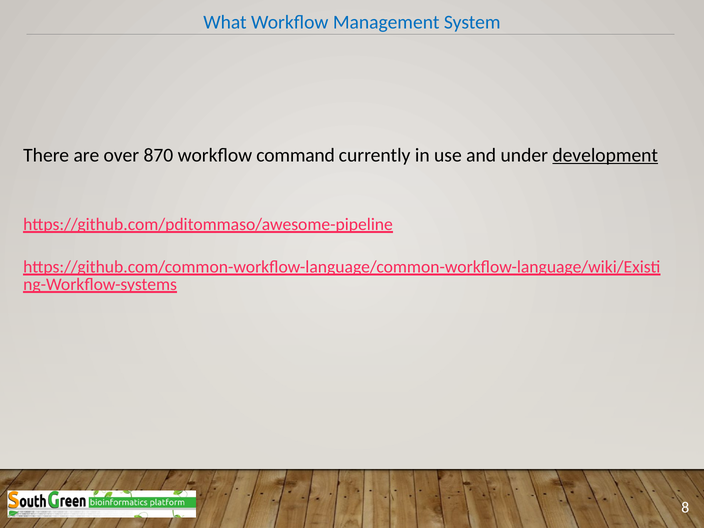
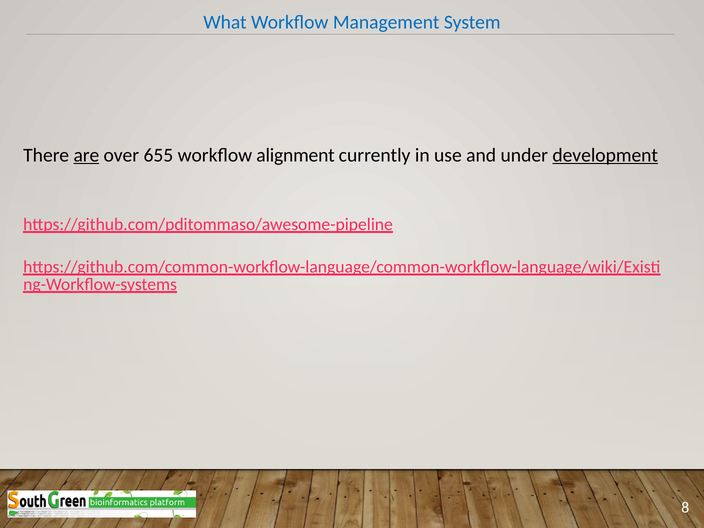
are underline: none -> present (86, 155)
870: 870 -> 655 (158, 155)
command: command -> alignment (296, 155)
